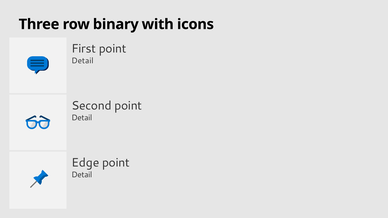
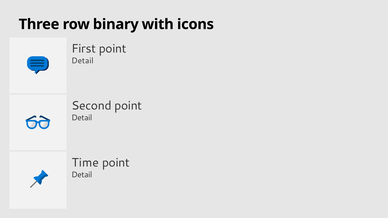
Edge: Edge -> Time (85, 163)
